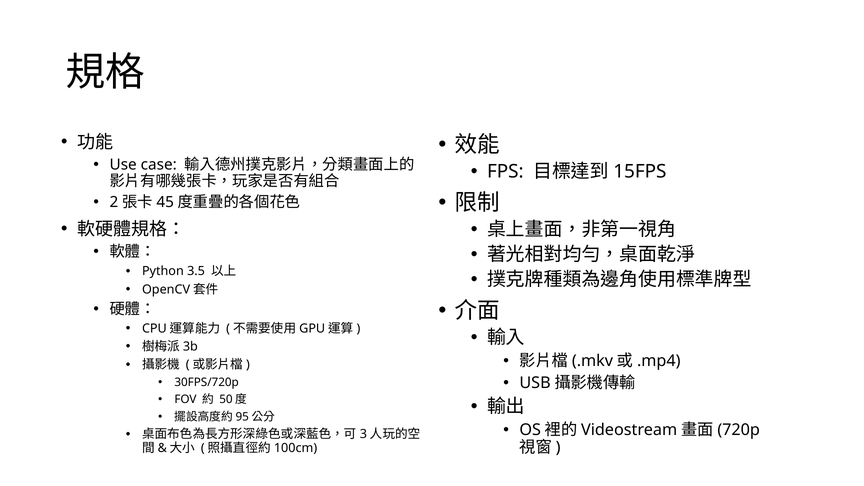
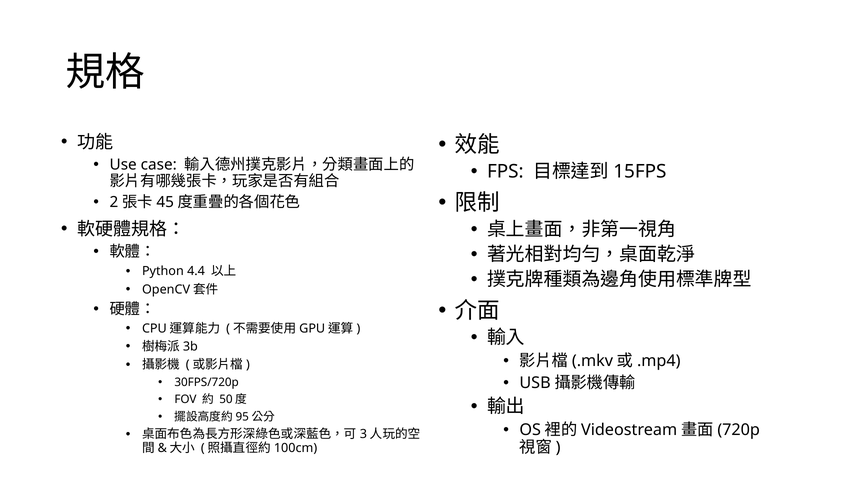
3.5: 3.5 -> 4.4 (196, 271)
